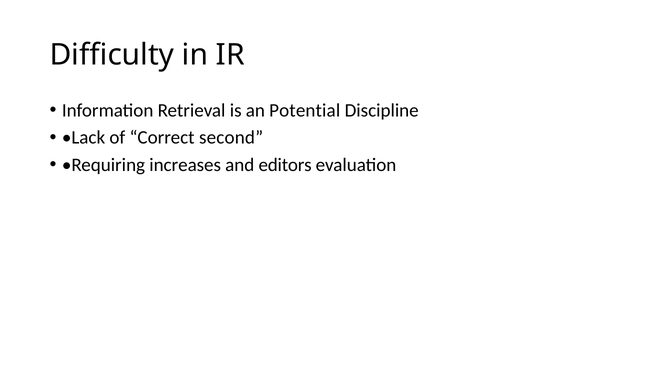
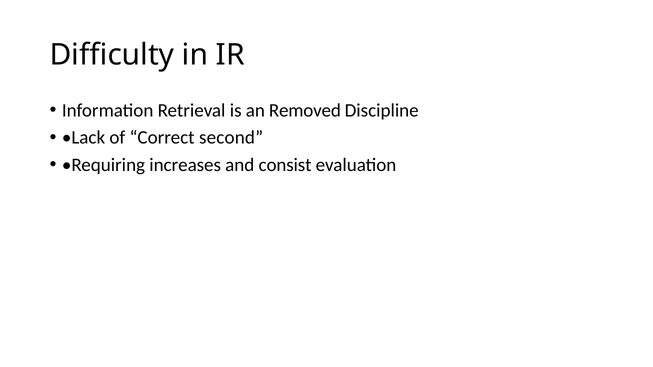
Potential: Potential -> Removed (305, 110)
editors: editors -> consist (285, 165)
